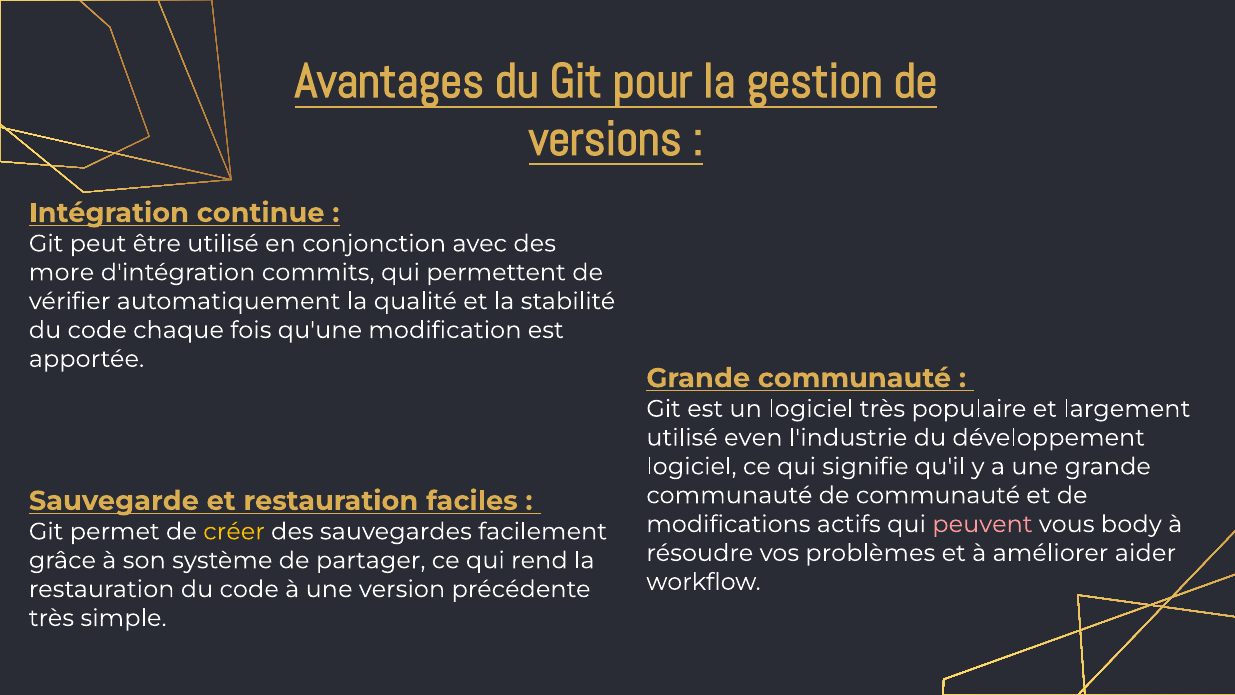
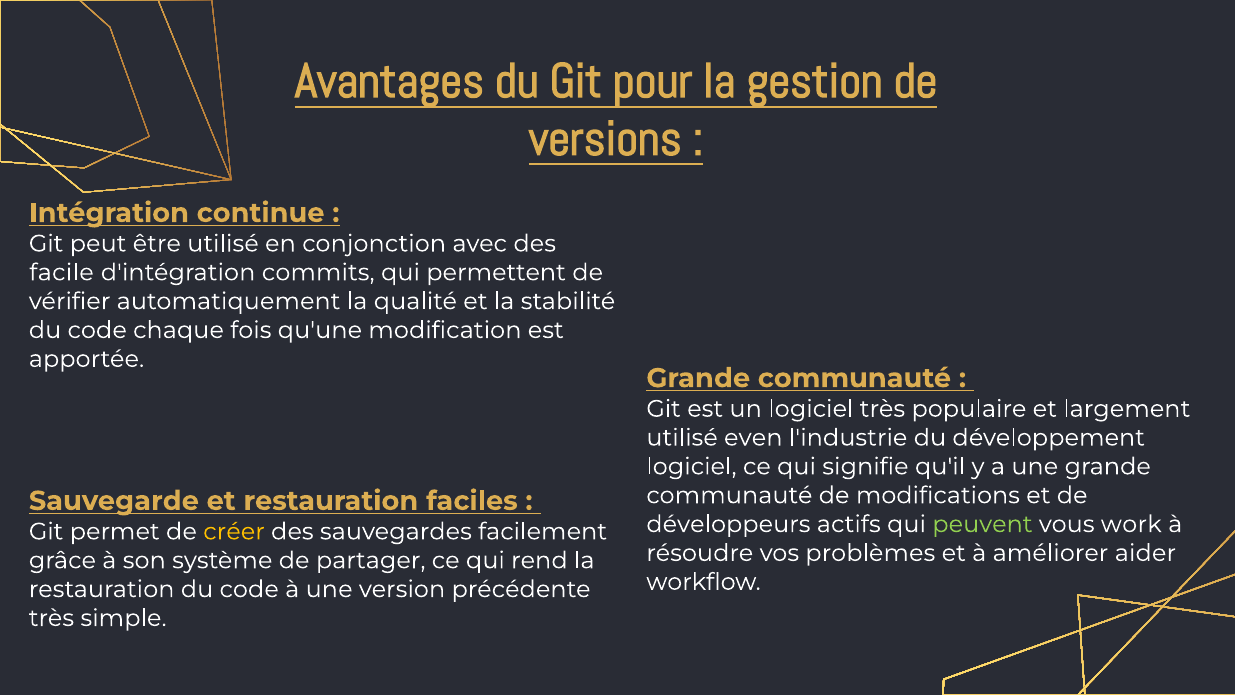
more: more -> facile (62, 272)
de communauté: communauté -> modifications (938, 495)
modifications: modifications -> développeurs (728, 524)
peuvent colour: pink -> light green (982, 524)
body: body -> work (1131, 524)
